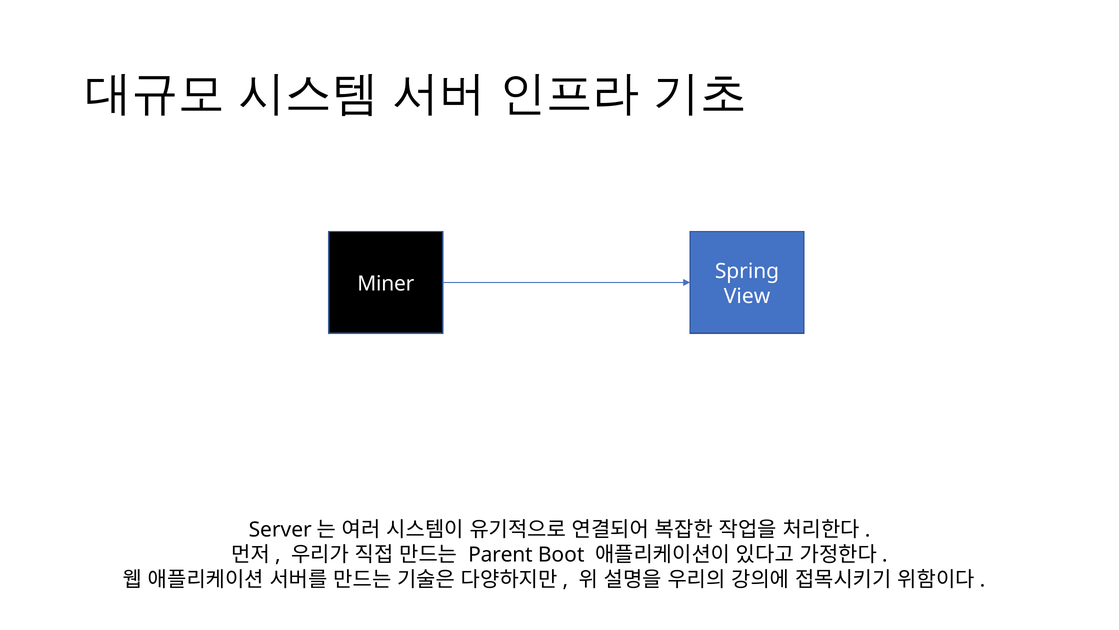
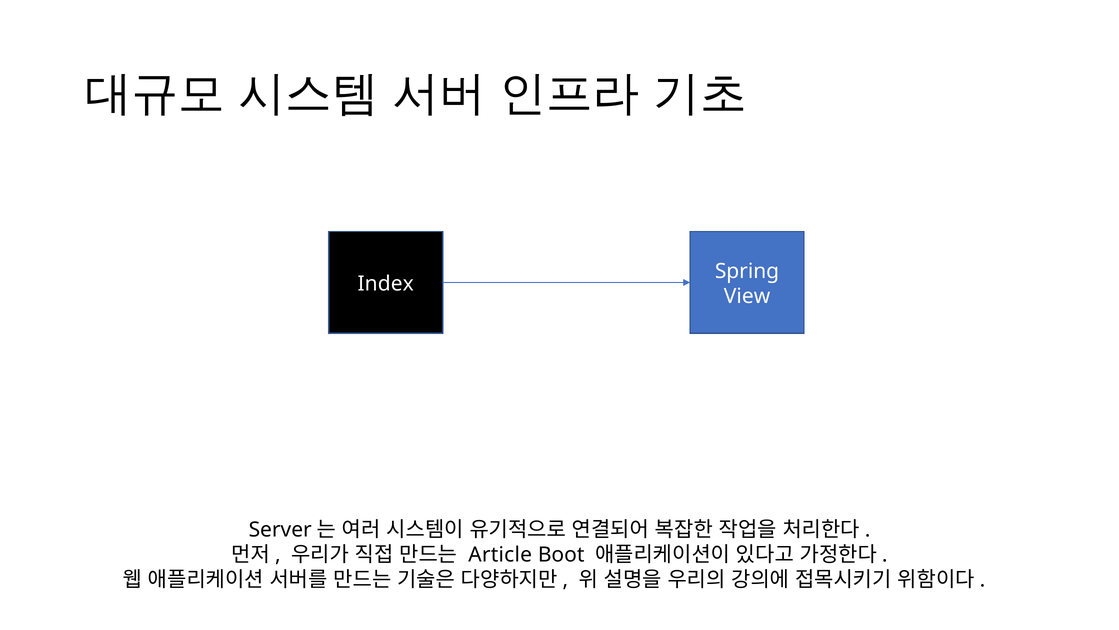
Miner: Miner -> Index (386, 284)
Parent: Parent -> Article (500, 554)
